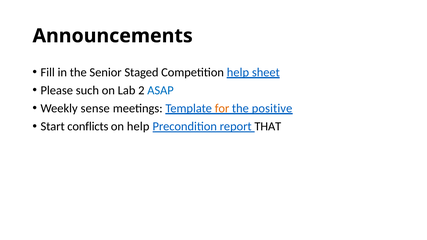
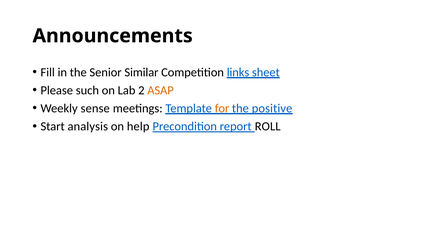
Staged: Staged -> Similar (141, 72)
Competition help: help -> links (238, 72)
ASAP colour: blue -> orange (161, 90)
conflicts: conflicts -> analysis (88, 127)
THAT: THAT -> ROLL (268, 127)
